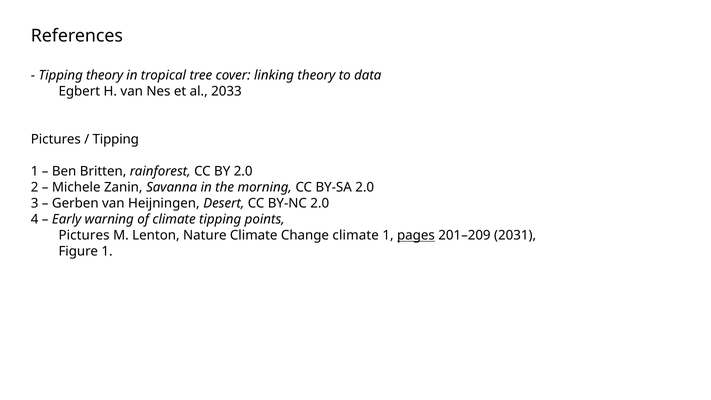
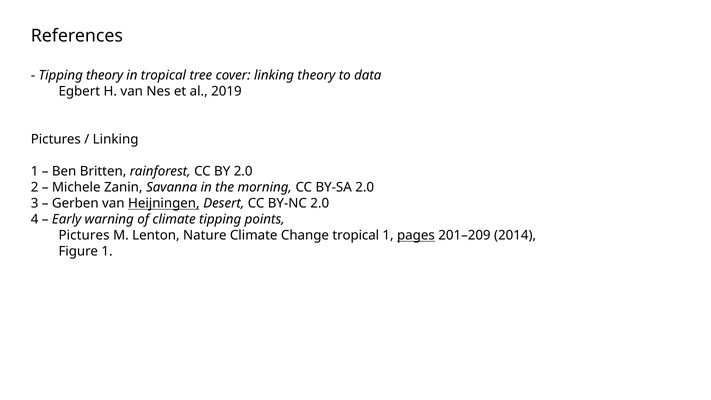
2033: 2033 -> 2019 (226, 92)
Tipping: Tipping -> Linking (116, 140)
Heijningen underline: none -> present (164, 204)
Change climate: climate -> tropical (356, 235)
2031: 2031 -> 2014 (515, 235)
